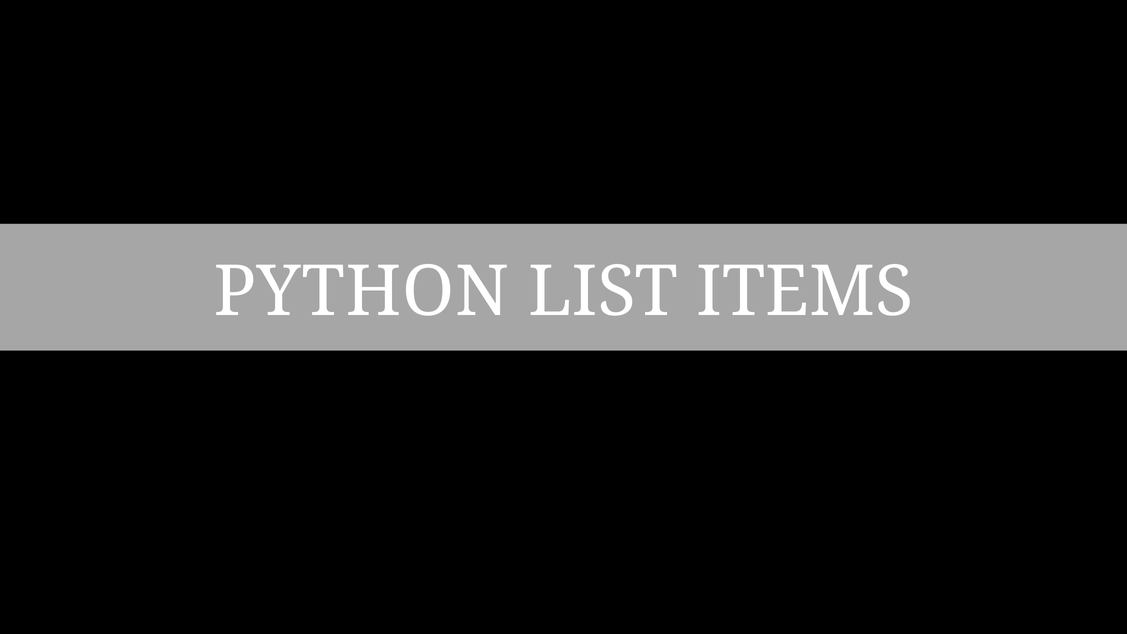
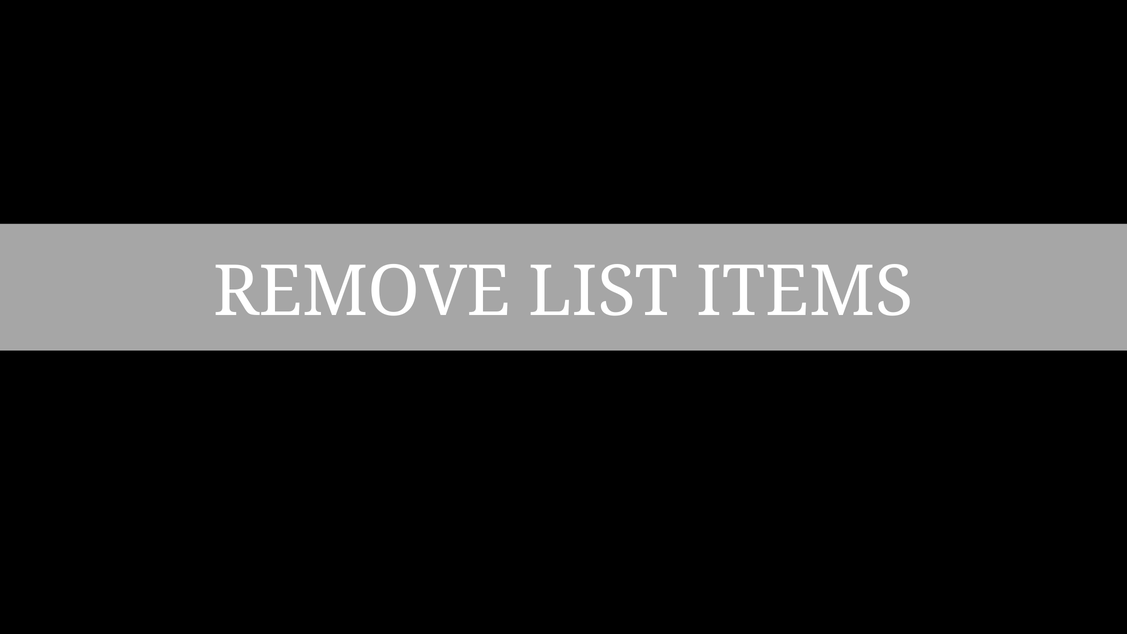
PYTHON: PYTHON -> REMOVE (362, 292)
